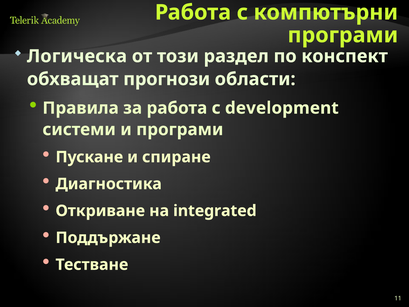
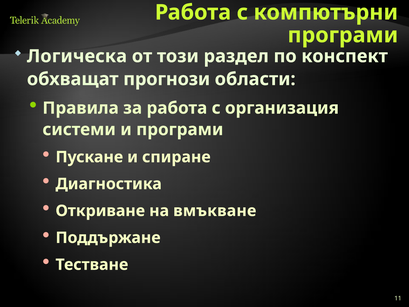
development: development -> организация (282, 108)
integrated: integrated -> вмъкване (215, 211)
